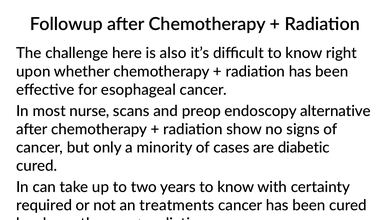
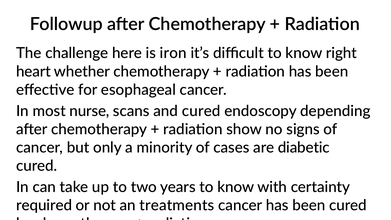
also: also -> iron (173, 53)
upon: upon -> heart (33, 71)
and preop: preop -> cured (201, 111)
alternative: alternative -> depending (335, 111)
